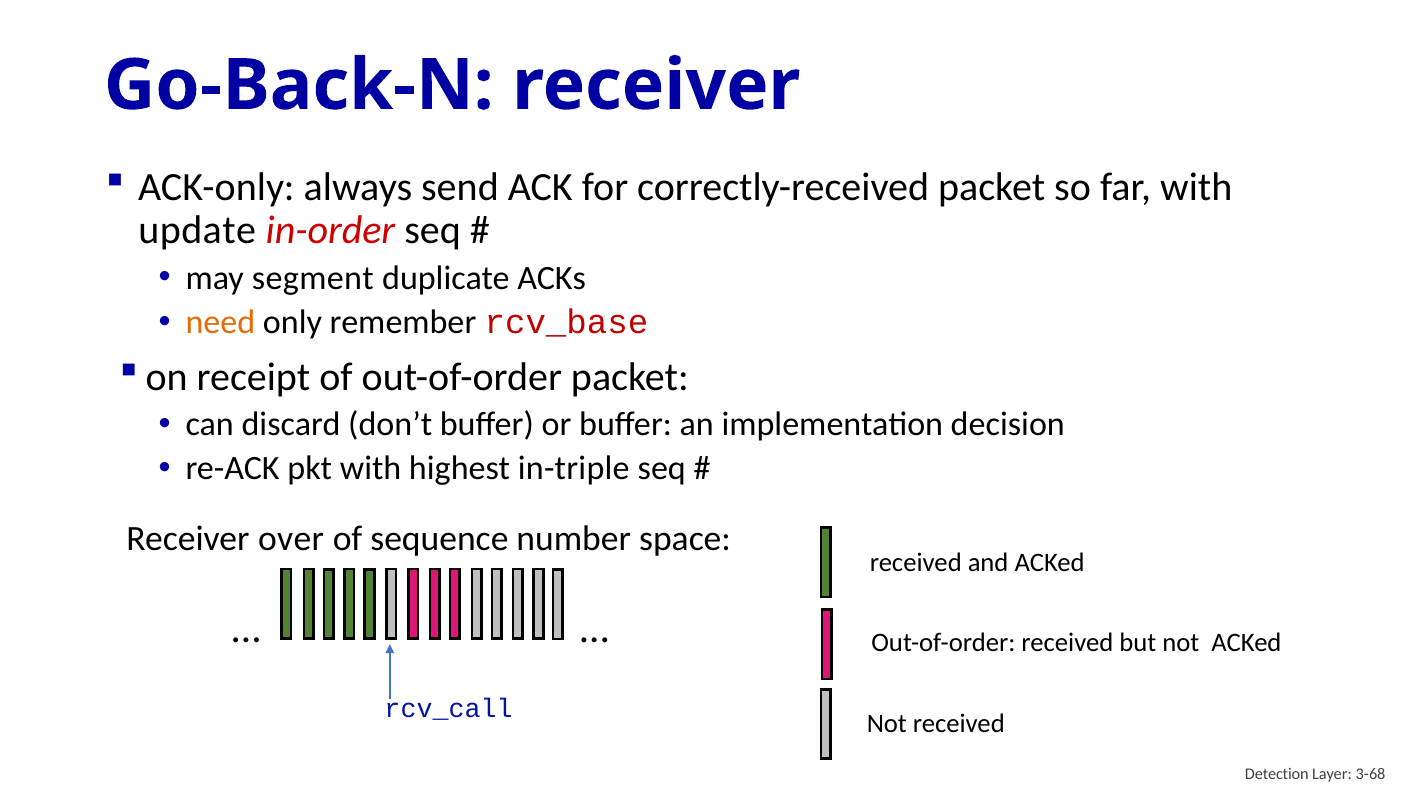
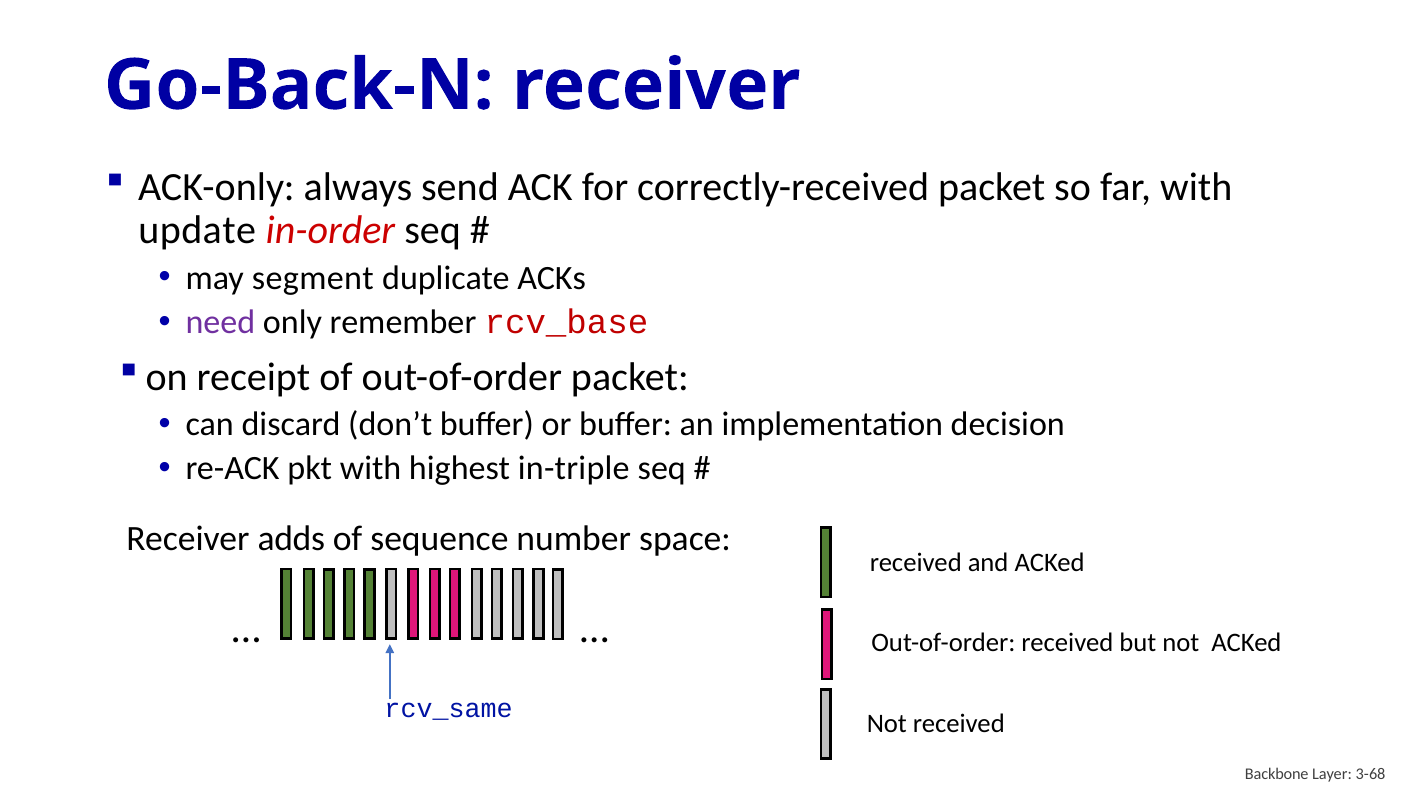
need colour: orange -> purple (220, 322)
over: over -> adds (291, 539)
rcv_call: rcv_call -> rcv_same (449, 709)
Detection: Detection -> Backbone (1277, 774)
